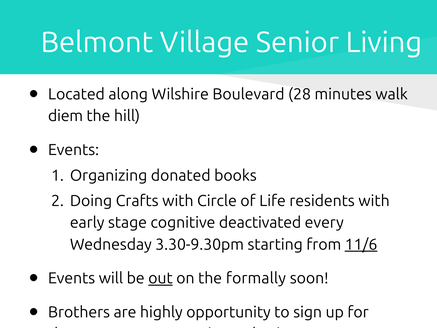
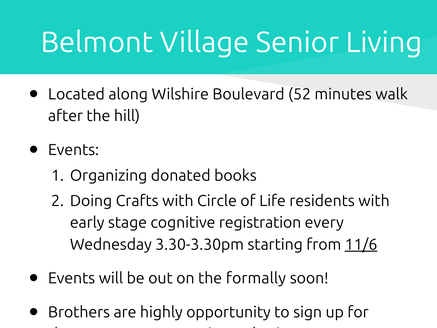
28: 28 -> 52 (300, 94)
diem: diem -> after (65, 116)
deactivated: deactivated -> registration (260, 223)
3.30-9.30pm: 3.30-9.30pm -> 3.30-3.30pm (200, 244)
out underline: present -> none (160, 278)
